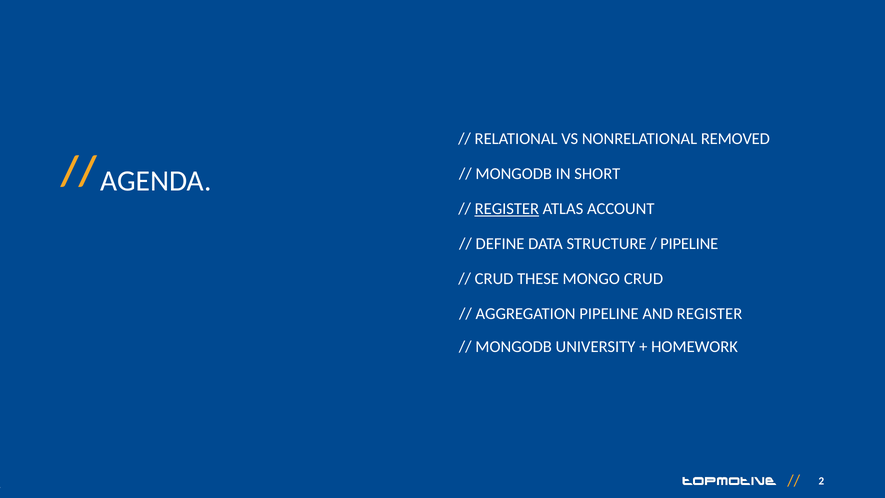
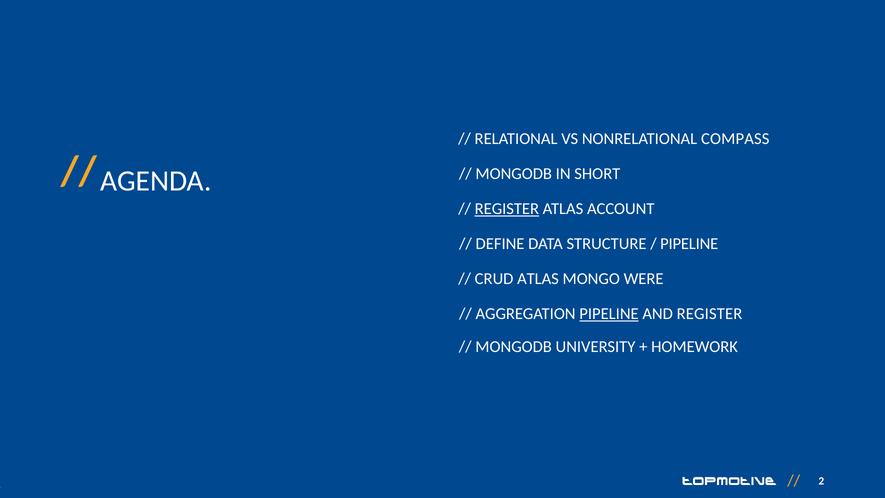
REMOVED: REMOVED -> COMPASS (735, 139)
CRUD THESE: THESE -> ATLAS (538, 279)
MONGO CRUD: CRUD -> WERE (644, 279)
PIPELINE underline: none -> present (609, 314)
